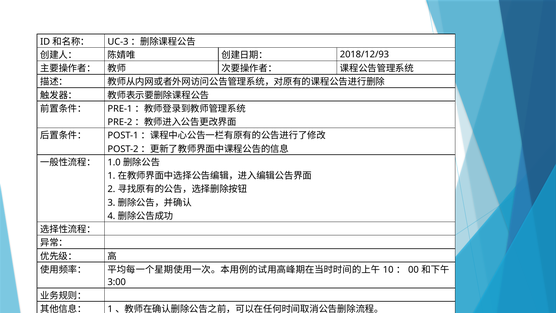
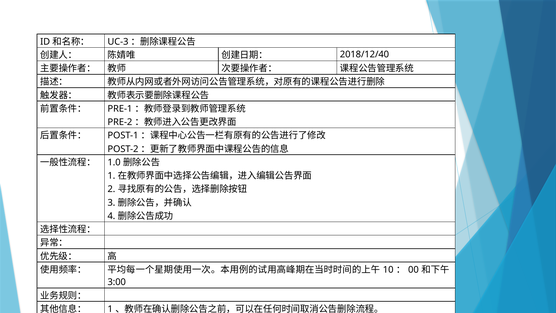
2018/12/93: 2018/12/93 -> 2018/12/40 (364, 54)
